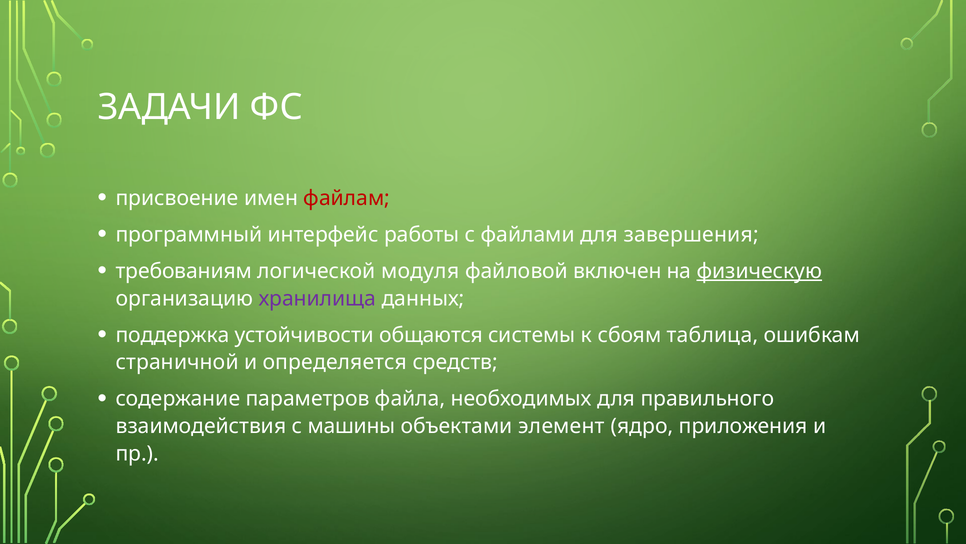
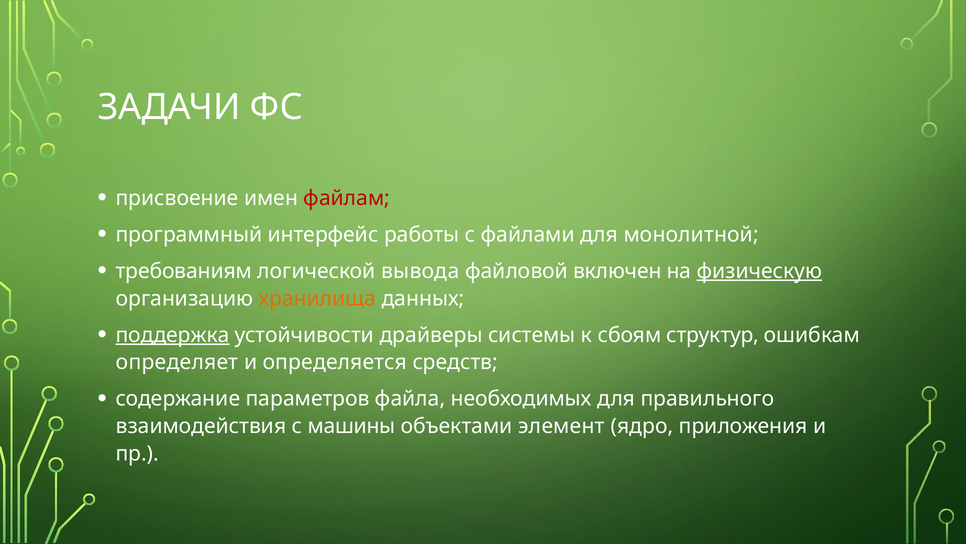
завершения: завершения -> монолитной (691, 234)
модуля: модуля -> вывода (420, 271)
хранилища colour: purple -> orange (317, 298)
поддержка underline: none -> present (173, 335)
общаются: общаются -> драйверы (431, 335)
таблица: таблица -> структур (713, 335)
страничной: страничной -> определяет (177, 362)
